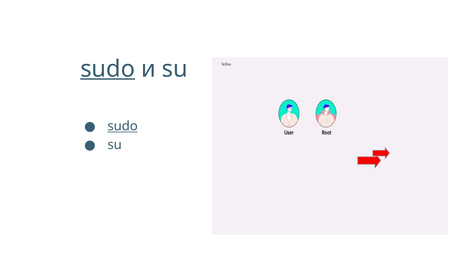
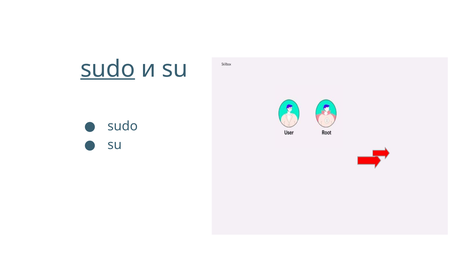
sudo underline: present -> none (123, 126)
